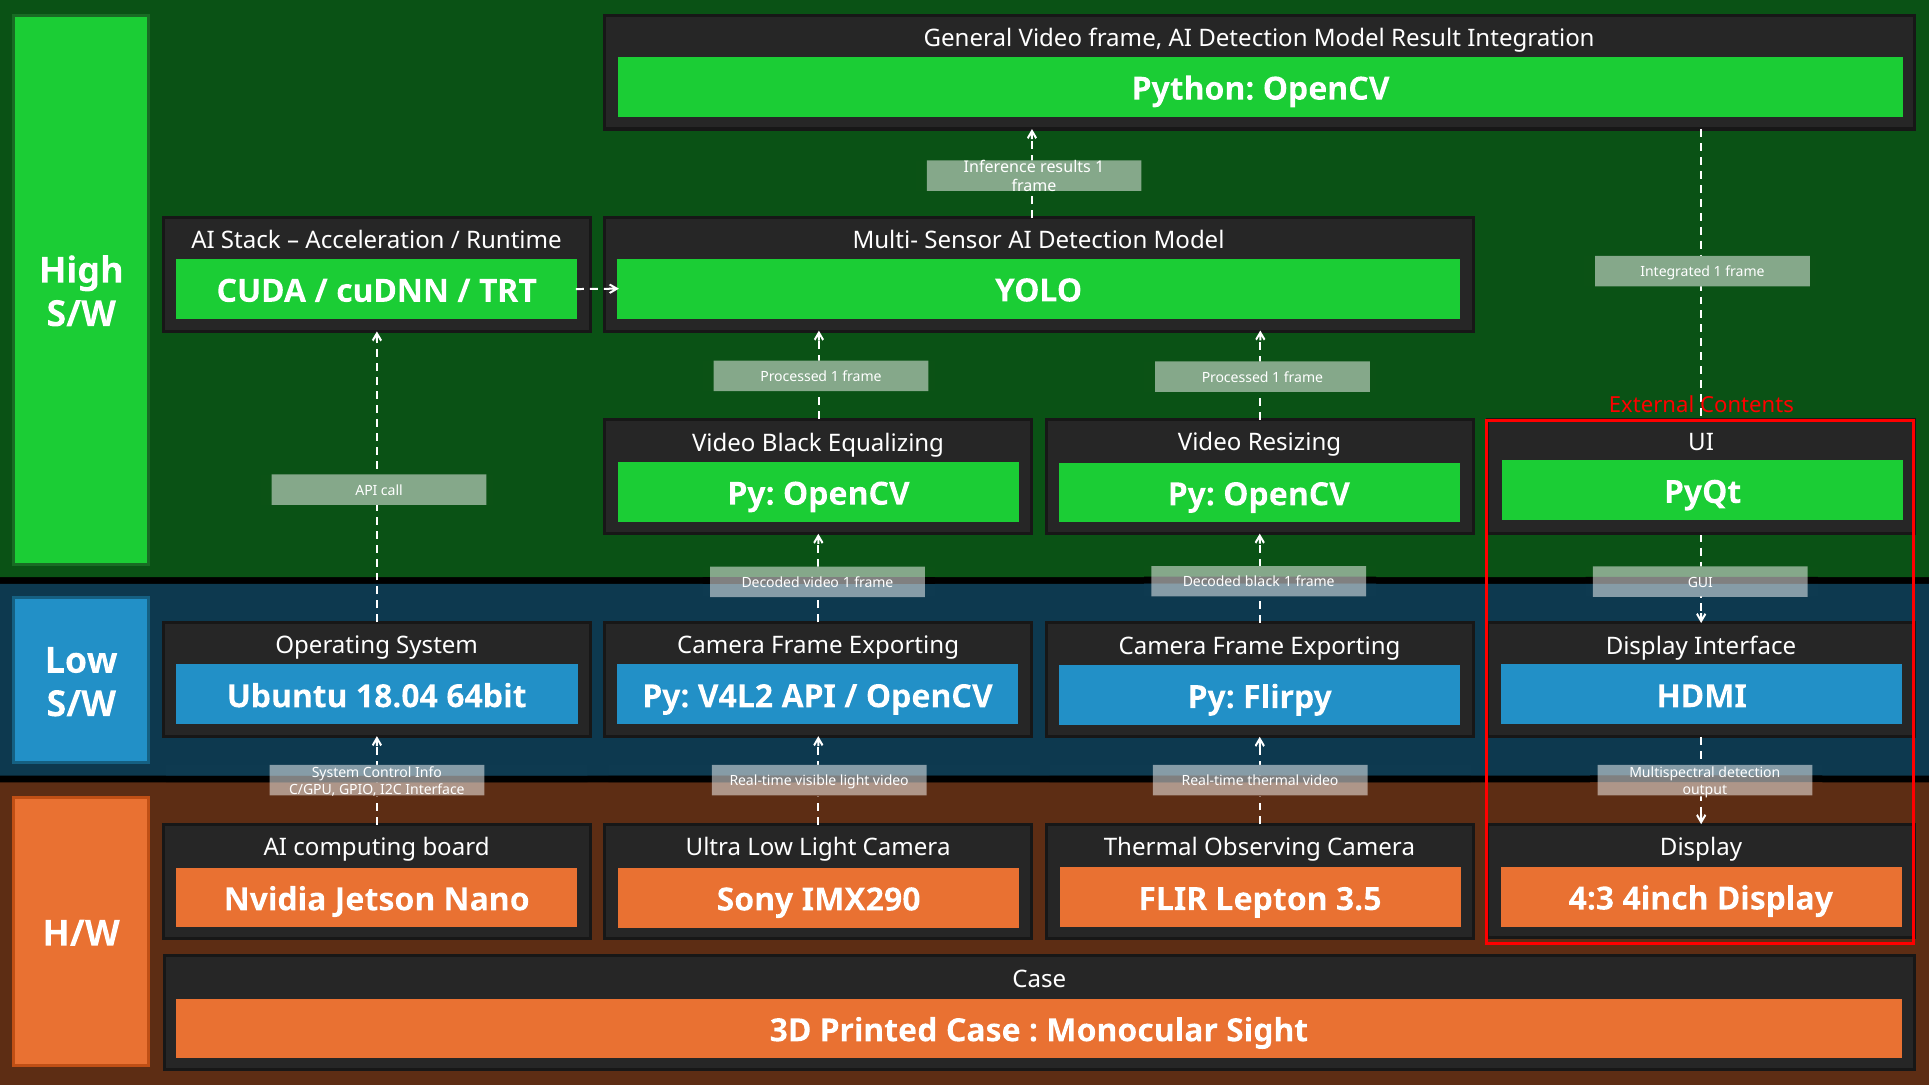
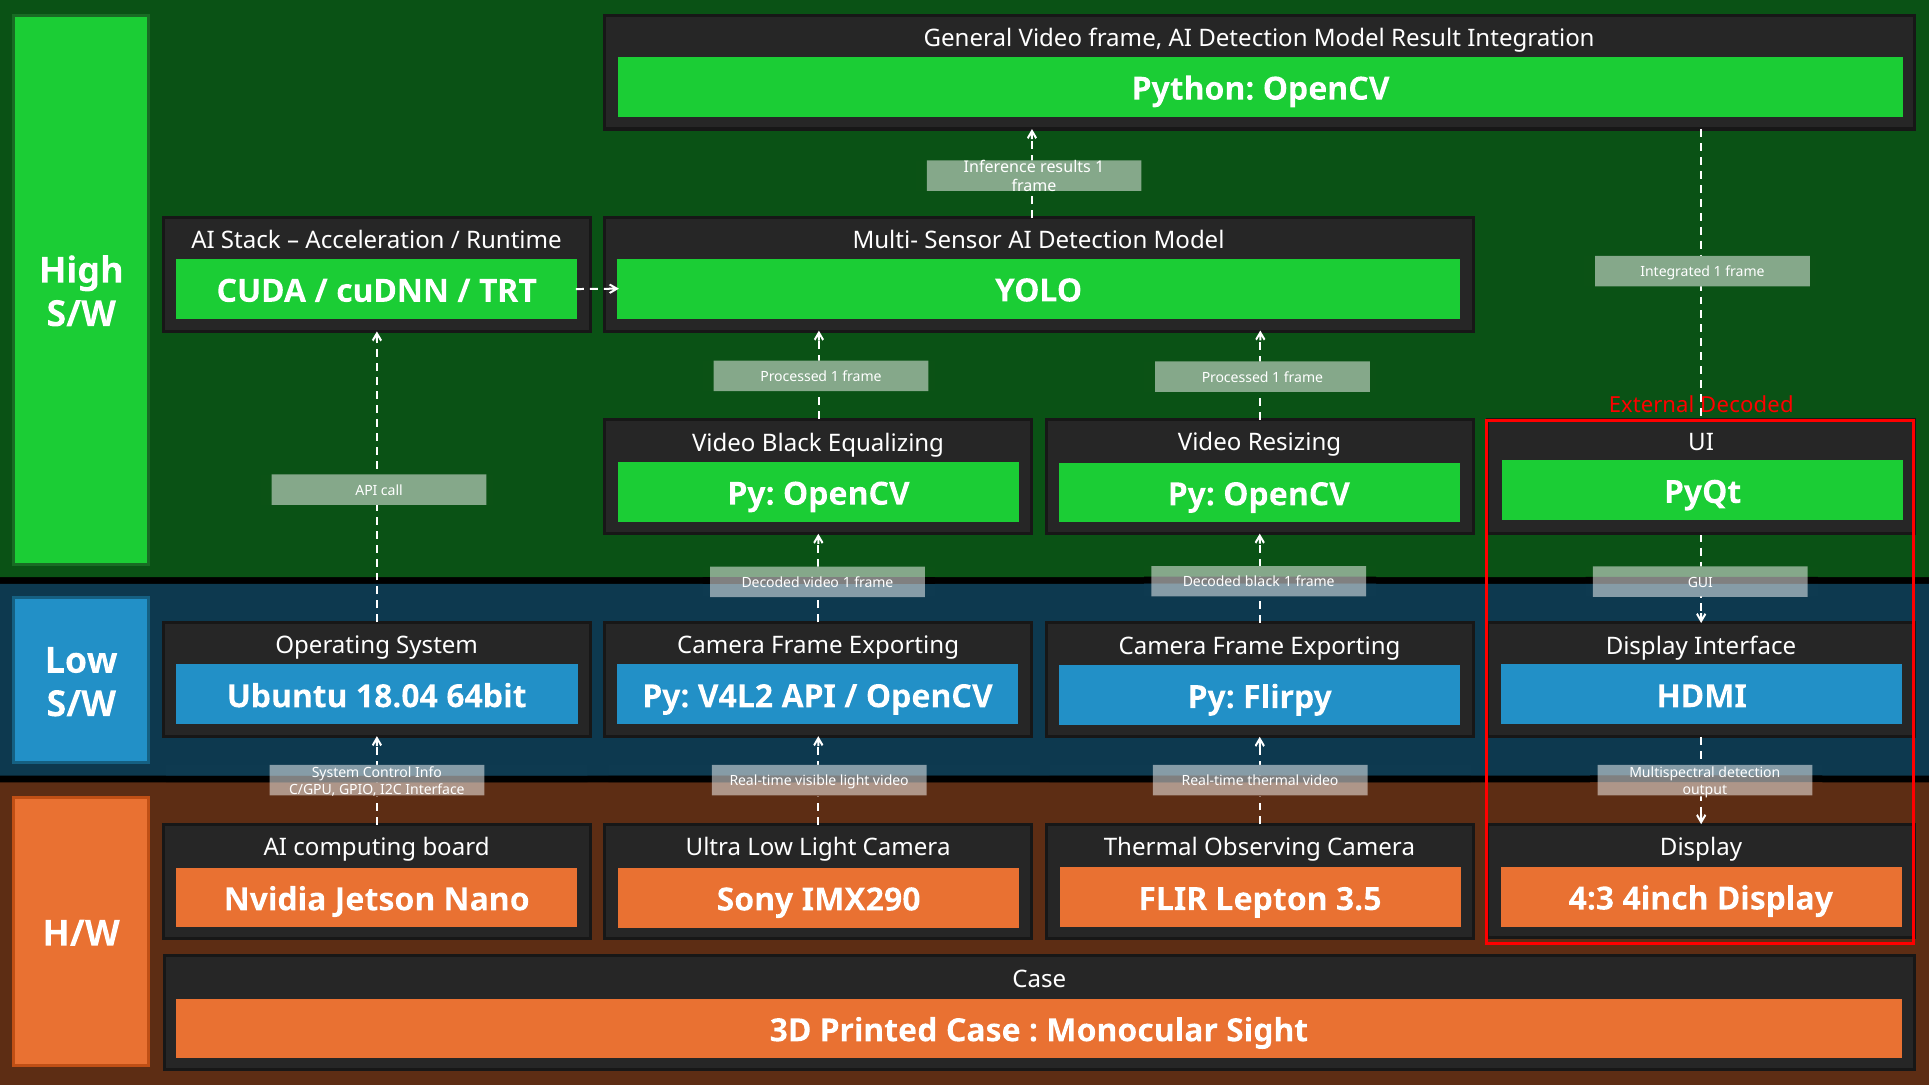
External Contents: Contents -> Decoded (1747, 405)
